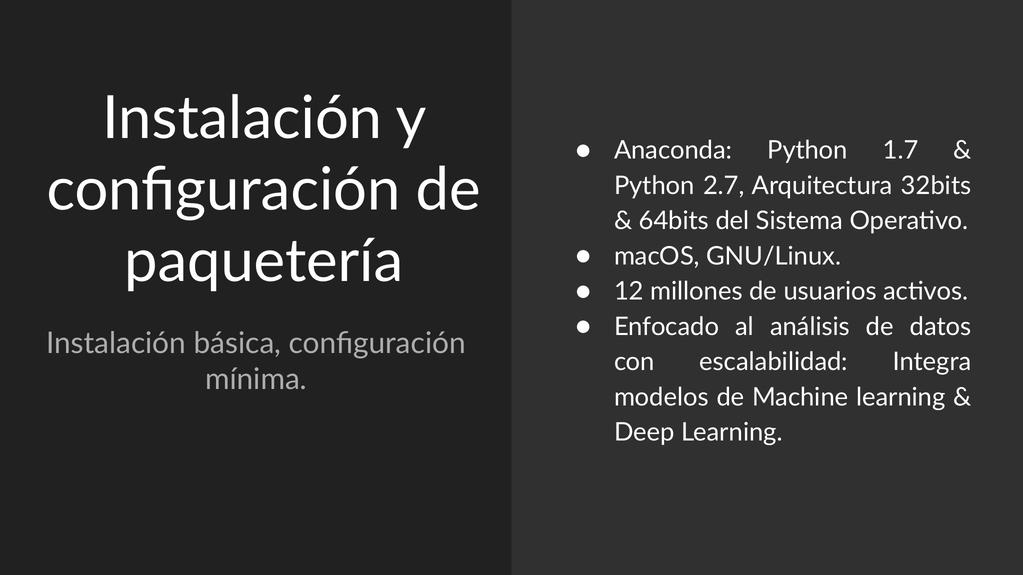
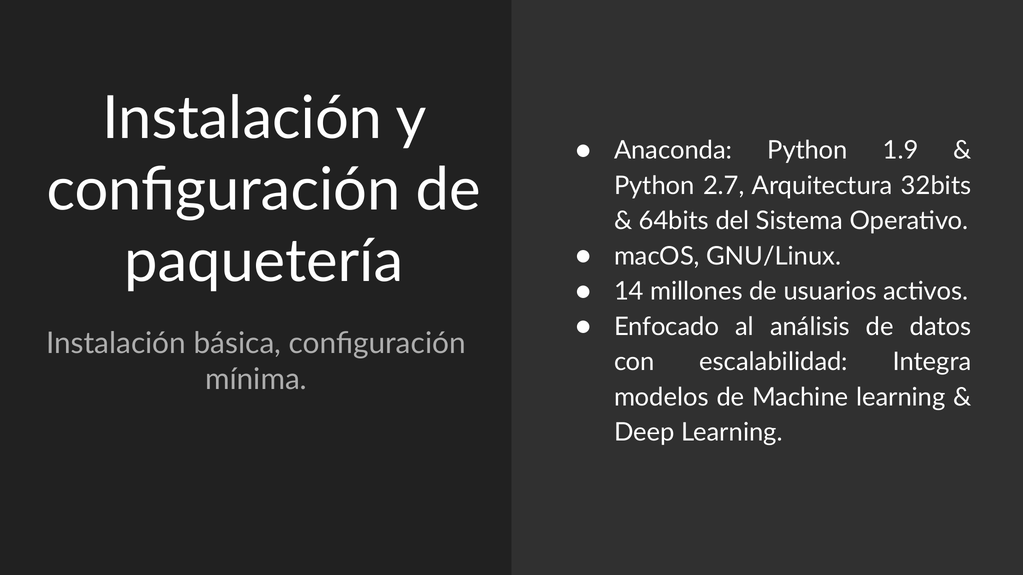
1.7: 1.7 -> 1.9 (901, 151)
12: 12 -> 14 (629, 292)
